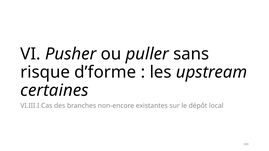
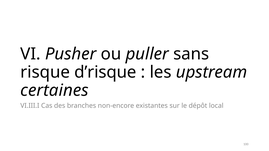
d’forme: d’forme -> d’risque (105, 72)
